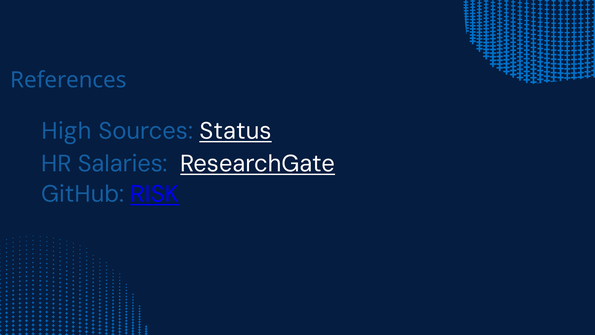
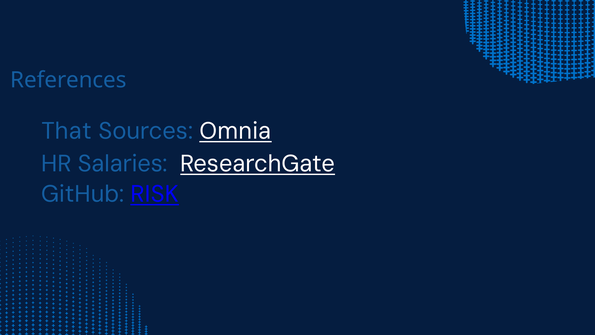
High: High -> That (67, 131)
Status: Status -> Omnia (235, 131)
